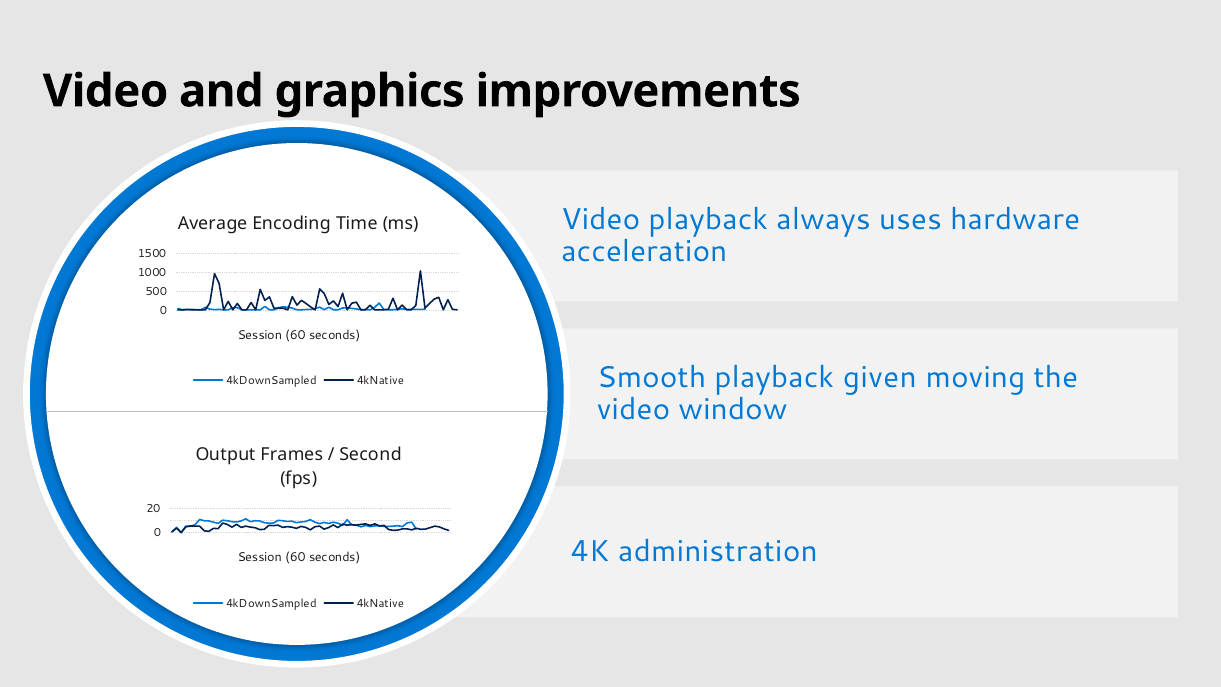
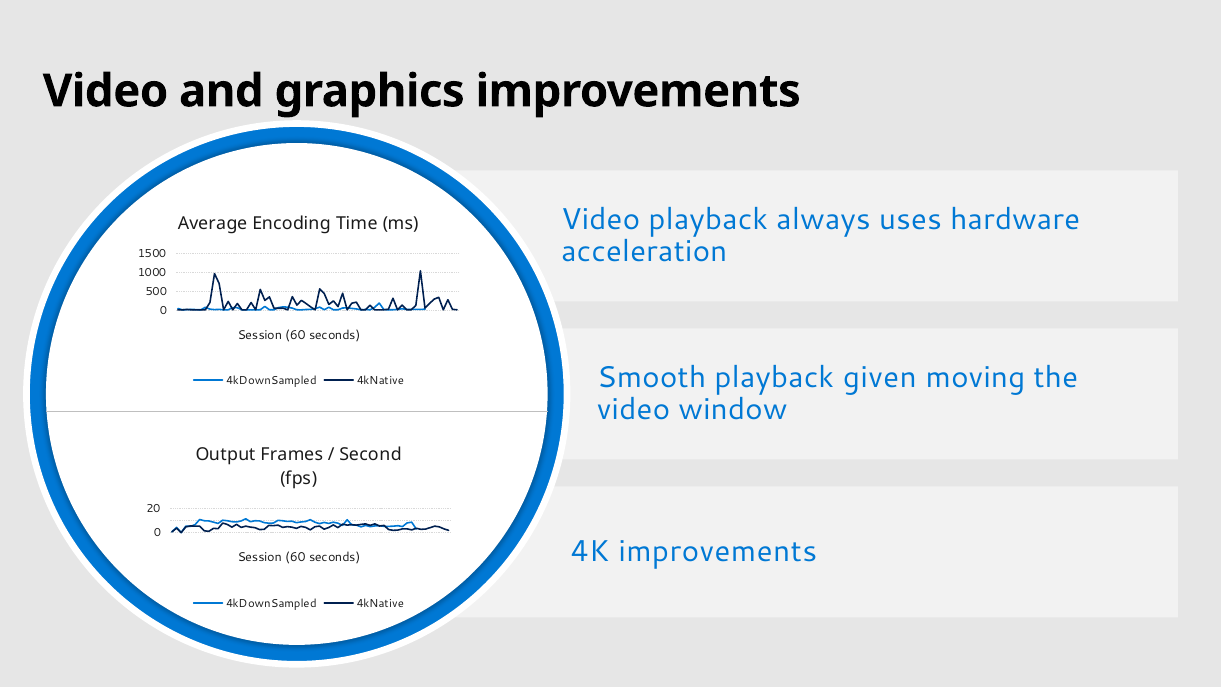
4K administration: administration -> improvements (718, 552)
